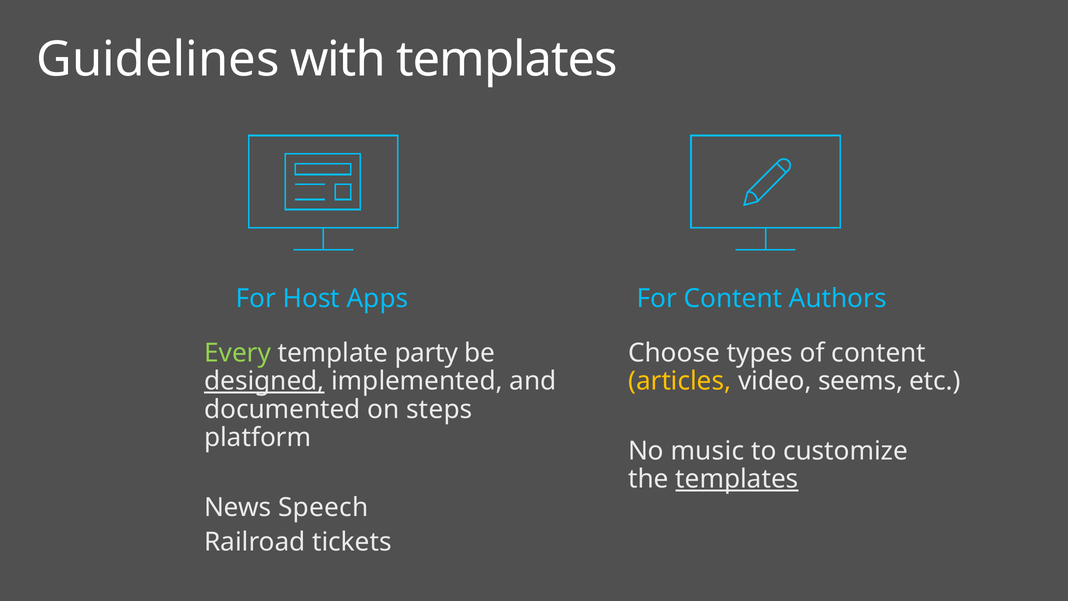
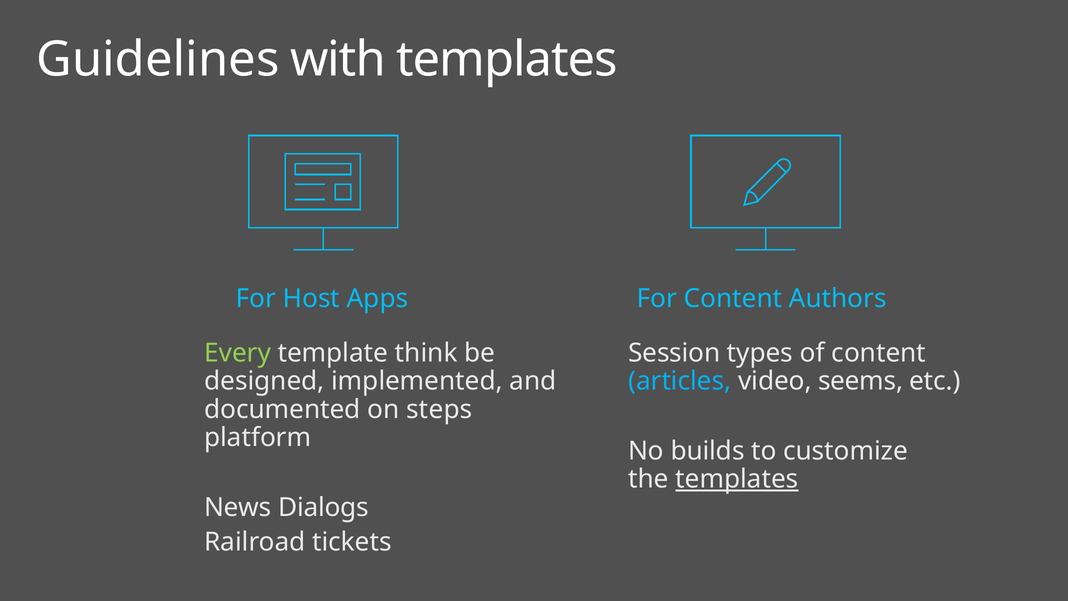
party: party -> think (426, 353)
Choose: Choose -> Session (674, 353)
designed underline: present -> none (264, 381)
articles colour: yellow -> light blue (680, 381)
music: music -> builds (708, 451)
Speech: Speech -> Dialogs (323, 507)
